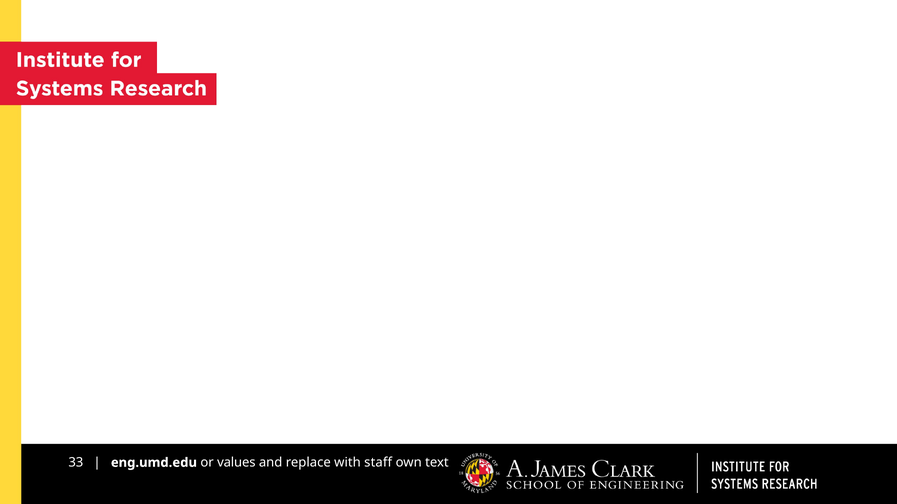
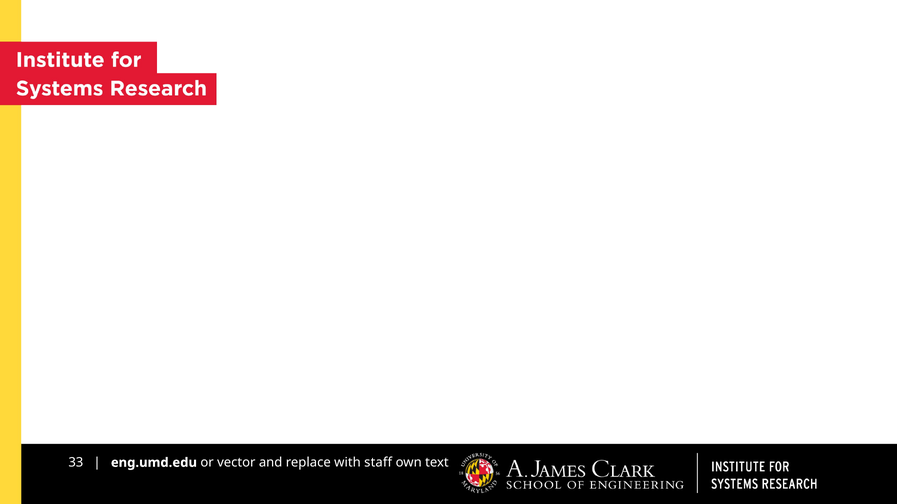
values: values -> vector (236, 463)
